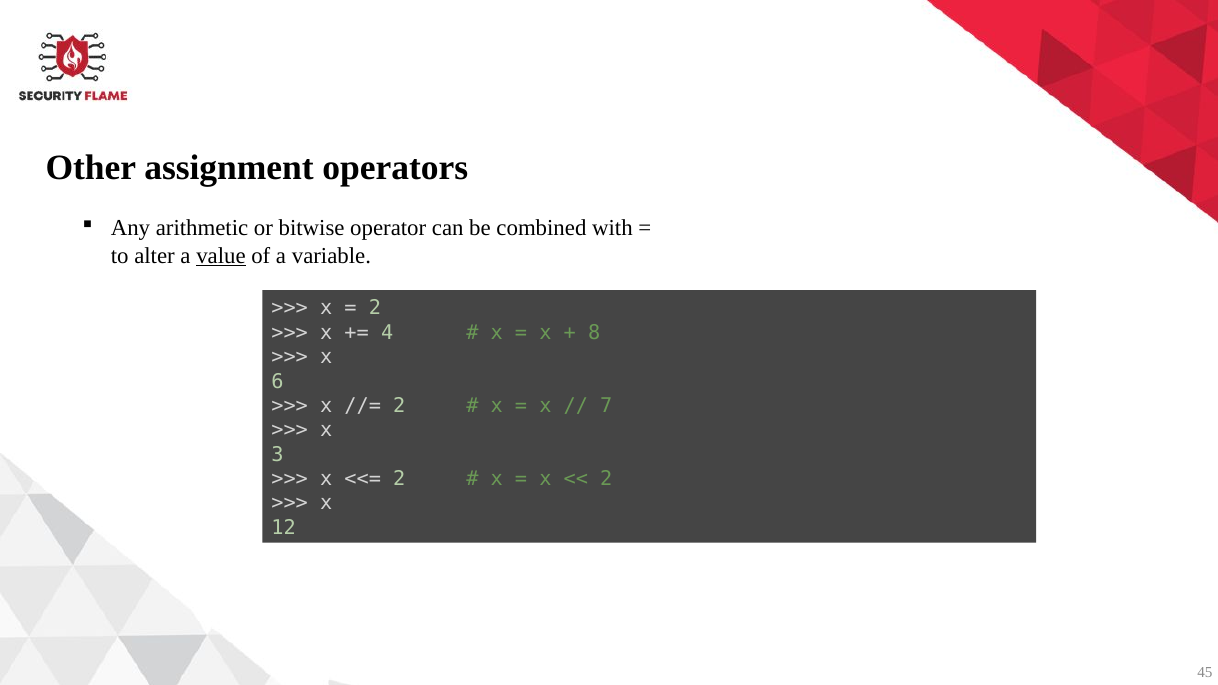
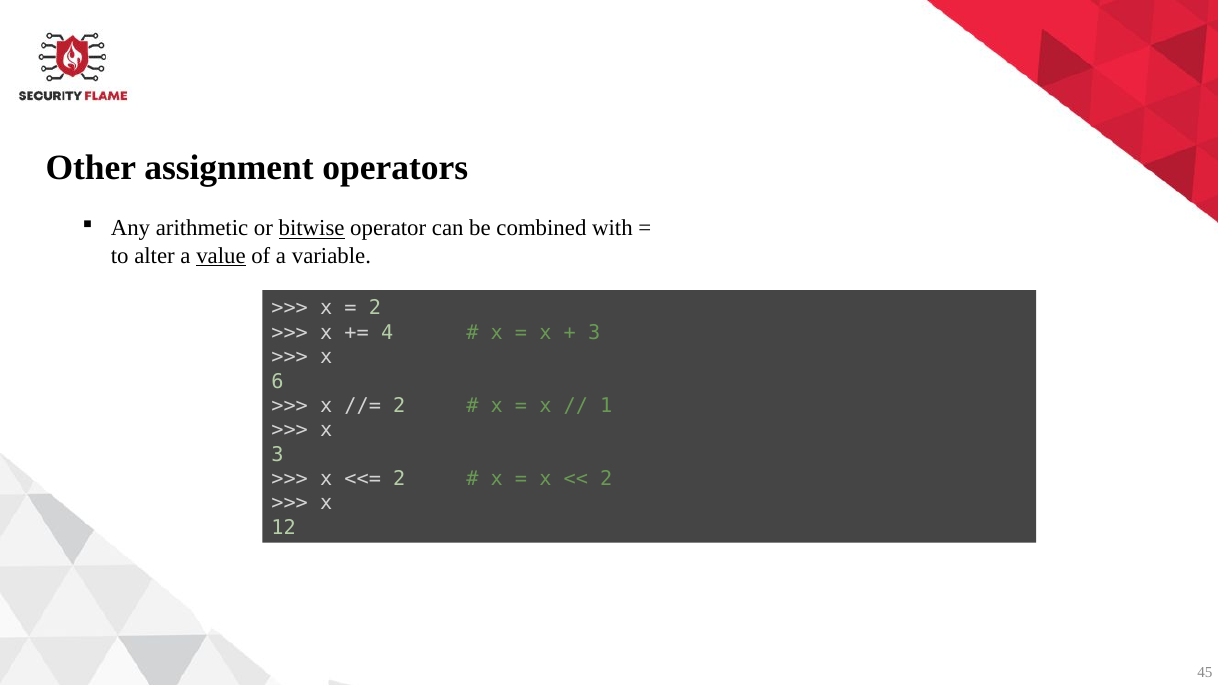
bitwise underline: none -> present (312, 228)
8: 8 -> 3 (594, 333)
7: 7 -> 1 (606, 406)
